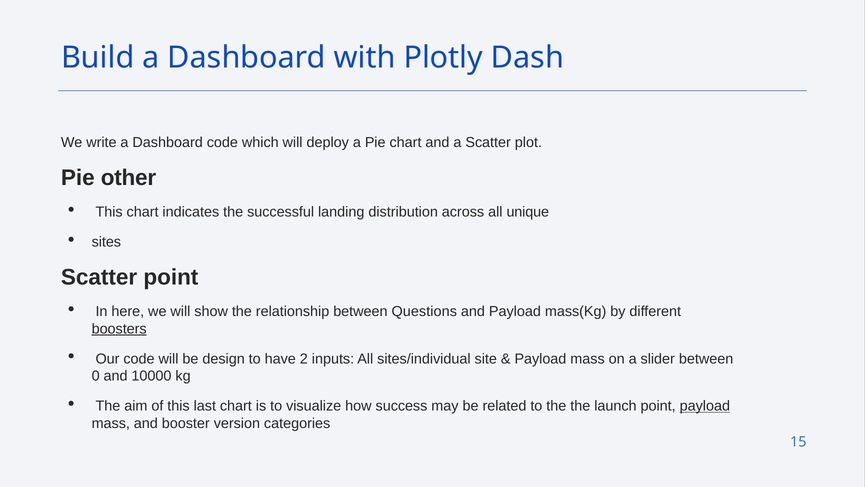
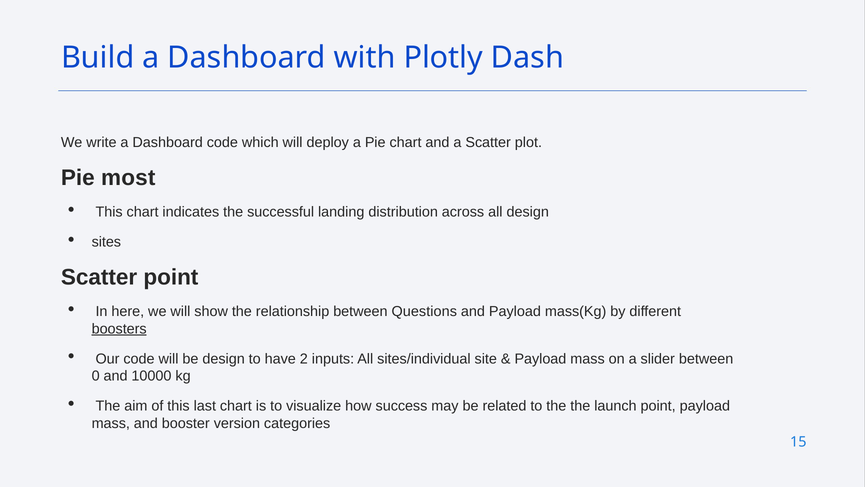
other: other -> most (128, 178)
all unique: unique -> design (528, 212)
payload underline: present -> none (705, 406)
